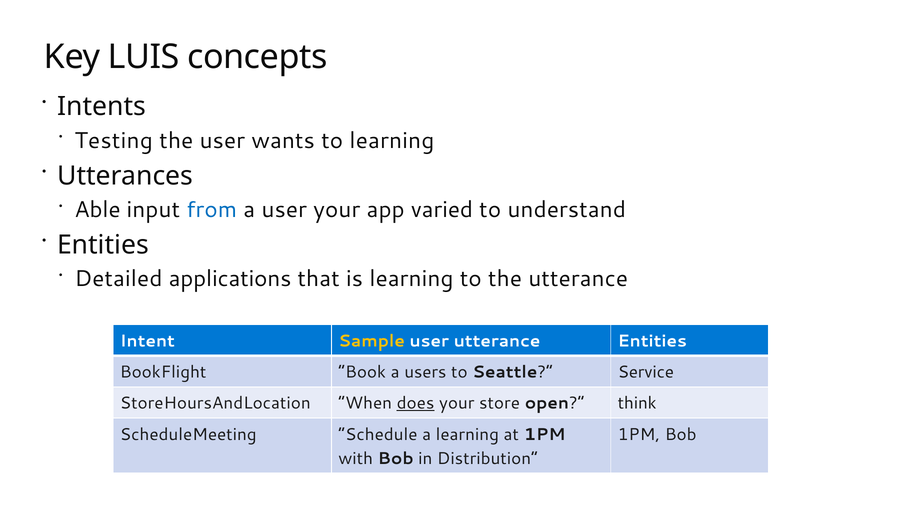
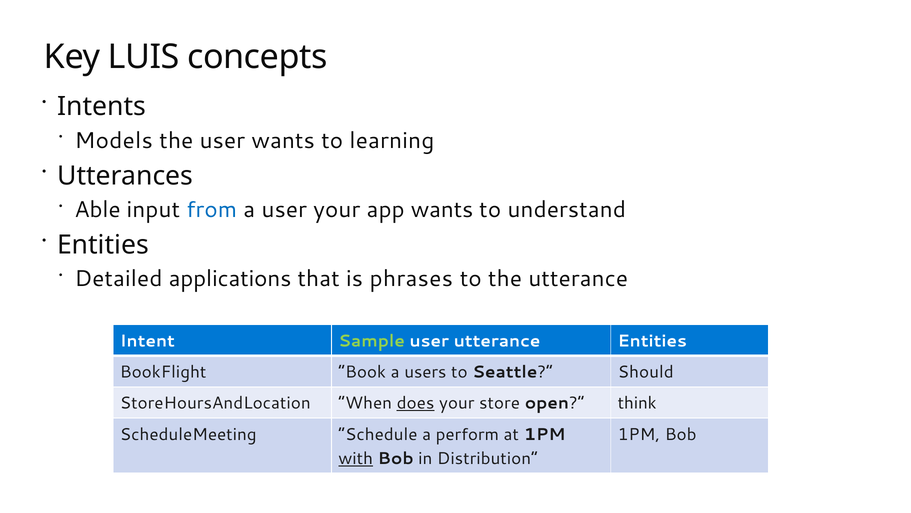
Testing: Testing -> Models (114, 140)
app varied: varied -> wants (442, 210)
is learning: learning -> phrases (411, 279)
Sample colour: yellow -> light green (372, 341)
Service: Service -> Should (646, 372)
a learning: learning -> perform (467, 434)
with underline: none -> present (356, 458)
